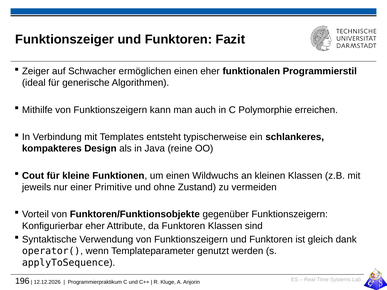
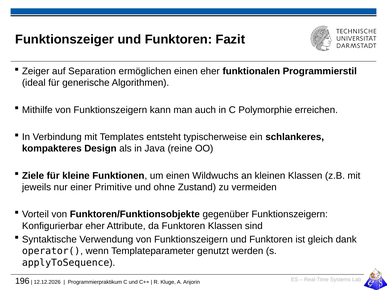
Schwacher: Schwacher -> Separation (92, 71)
Cout: Cout -> Ziele (33, 176)
